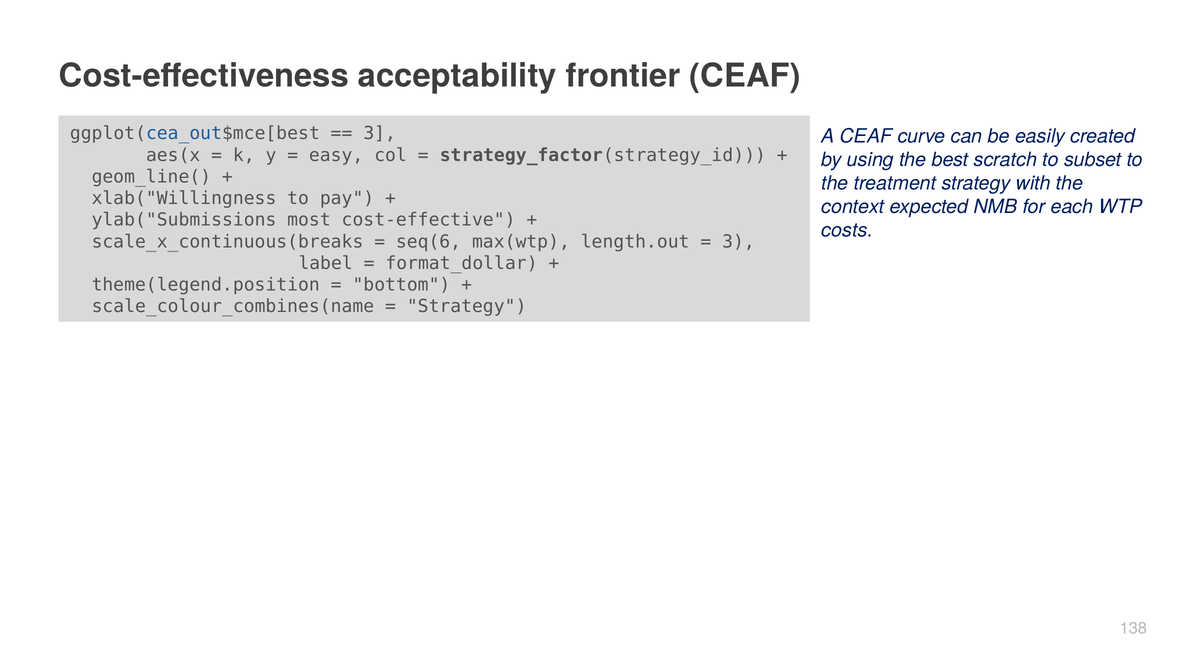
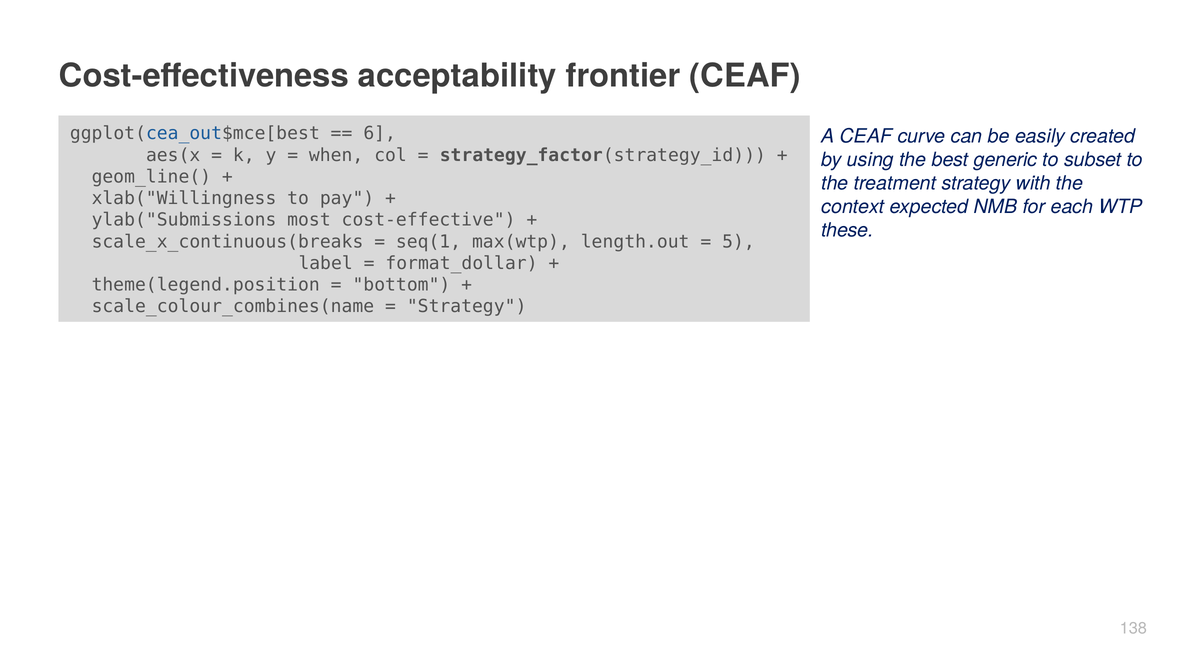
3: 3 -> 6 (380, 133)
easy: easy -> when (336, 155)
scratch: scratch -> generic (1006, 160)
costs: costs -> these (847, 231)
seq(6: seq(6 -> seq(1 (428, 242)
3: 3 -> 5 (738, 242)
